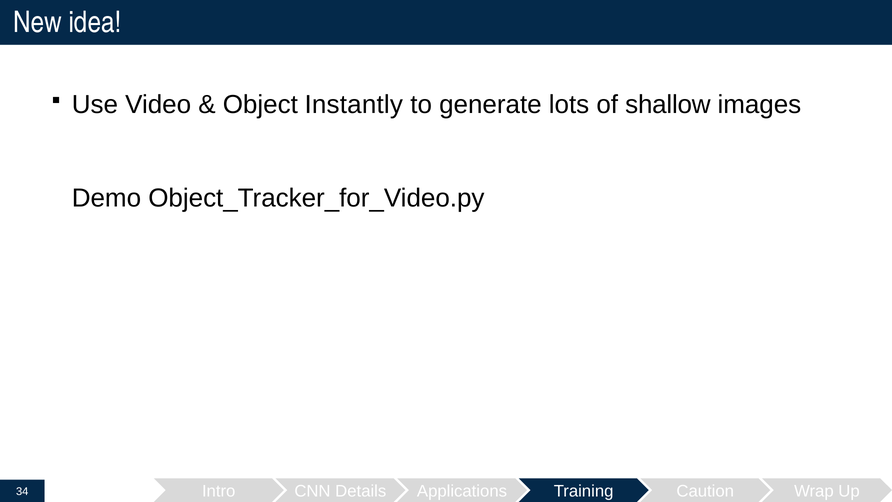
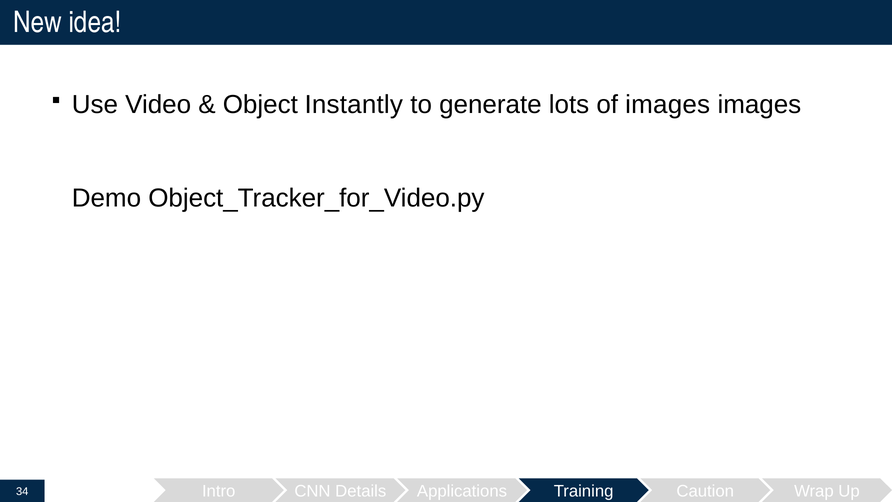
of shallow: shallow -> images (668, 104)
